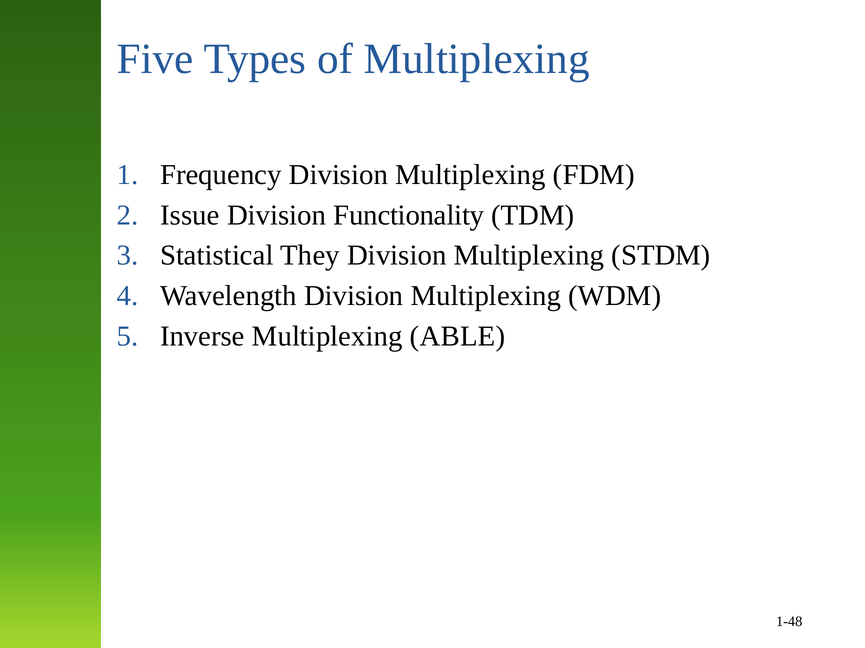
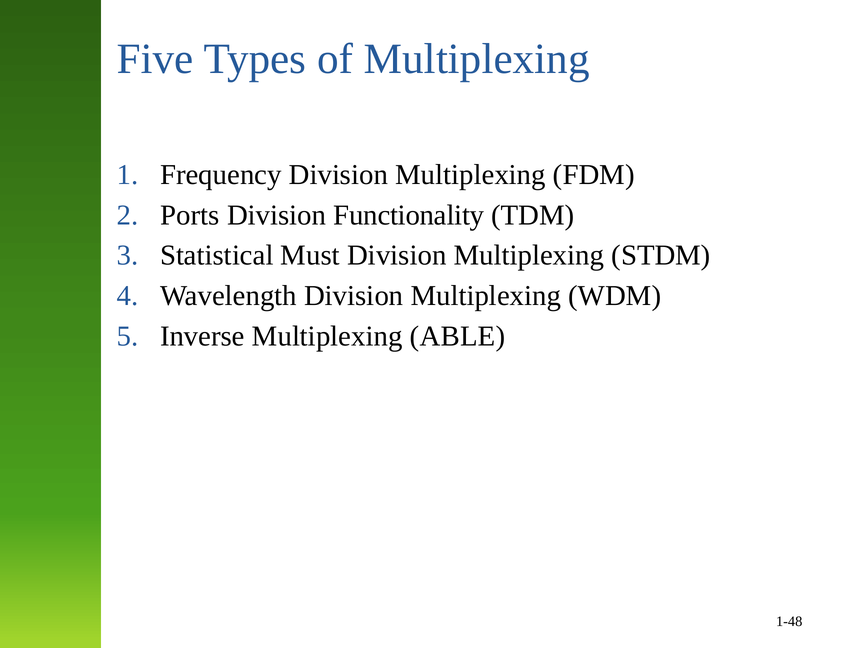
Issue: Issue -> Ports (190, 215)
They: They -> Must (310, 256)
